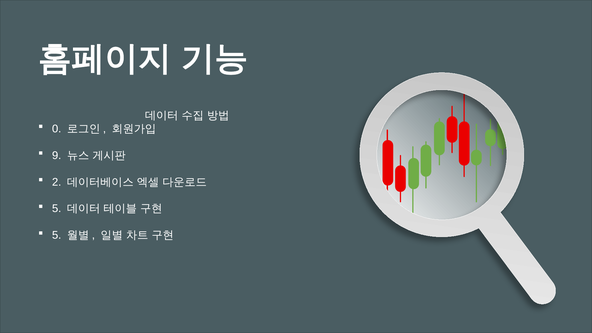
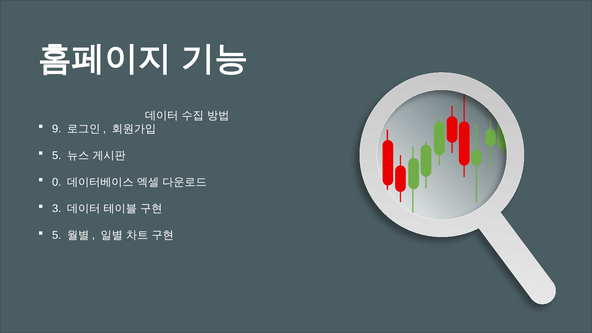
0: 0 -> 9 (57, 129)
9: 9 -> 5 (57, 155)
2: 2 -> 0 (57, 182)
5: 5 -> 3 (57, 209)
